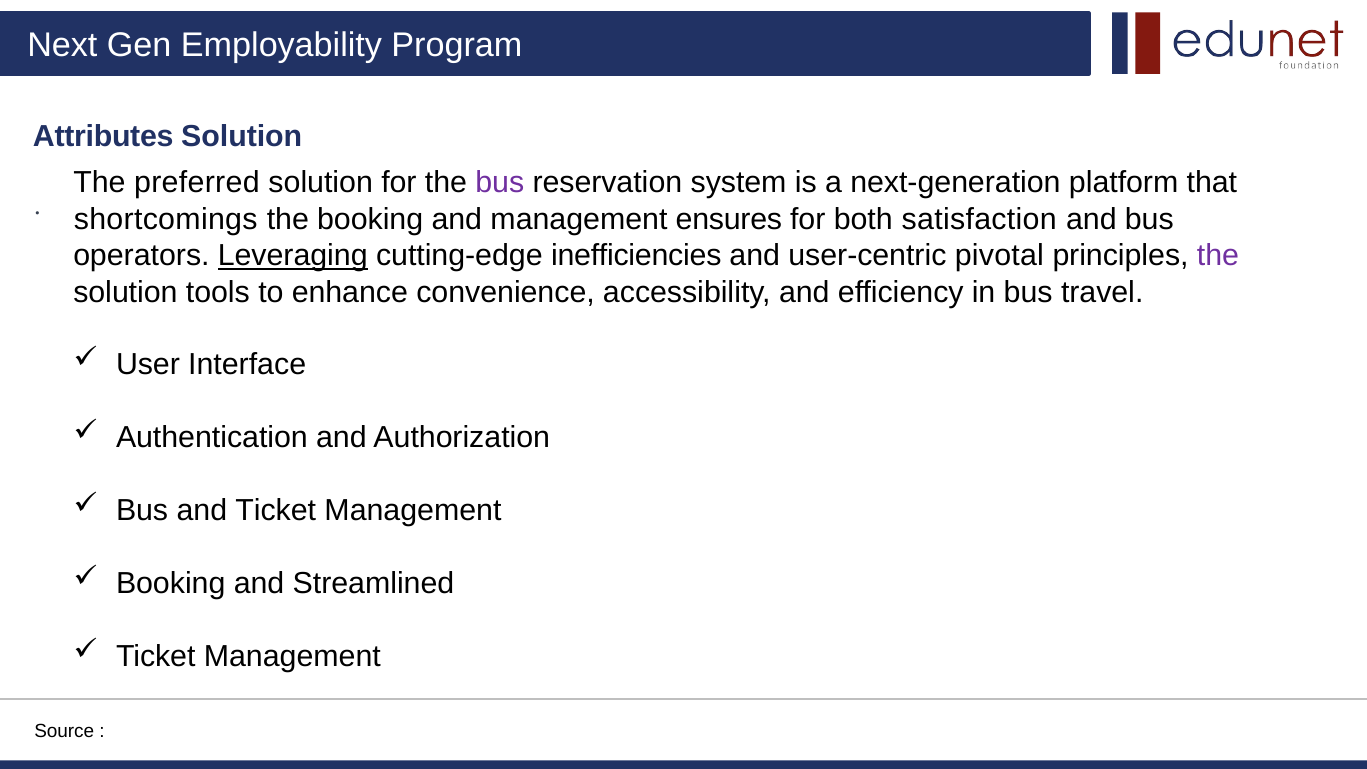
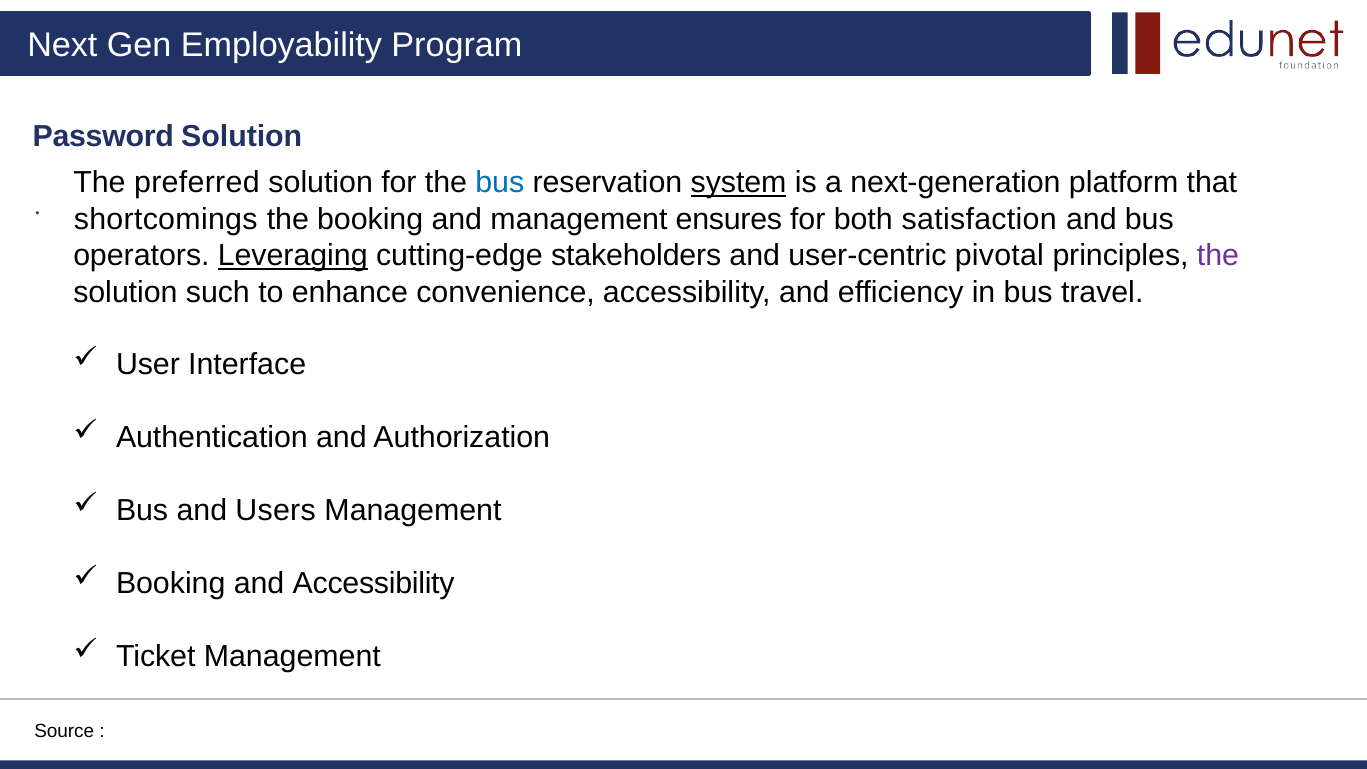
Attributes: Attributes -> Password (103, 136)
bus colour: purple -> blue (500, 183)
system underline: none -> present (739, 183)
inefficiencies: inefficiencies -> stakeholders (636, 256)
tools: tools -> such (218, 292)
and Ticket: Ticket -> Users (276, 511)
and Streamlined: Streamlined -> Accessibility (374, 583)
